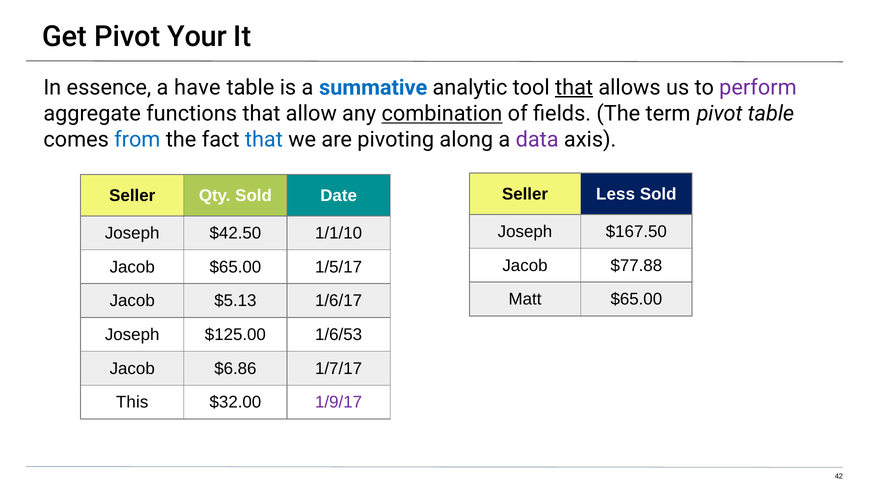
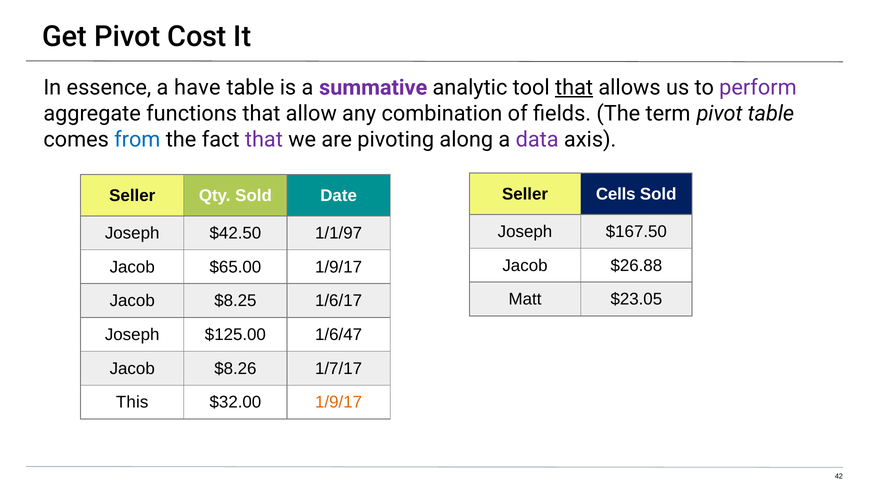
Your: Your -> Cost (197, 37)
summative colour: blue -> purple (373, 87)
combination underline: present -> none (442, 114)
that colour: blue -> purple (264, 140)
Less: Less -> Cells (616, 194)
1/1/10: 1/1/10 -> 1/1/97 (339, 233)
$77.88: $77.88 -> $26.88 (636, 265)
$65.00 1/5/17: 1/5/17 -> 1/9/17 (339, 267)
Matt $65.00: $65.00 -> $23.05 (636, 299)
$5.13: $5.13 -> $8.25 (235, 301)
1/6/53: 1/6/53 -> 1/6/47 (339, 335)
$6.86: $6.86 -> $8.26 (235, 368)
1/9/17 colour: purple -> orange (339, 402)
